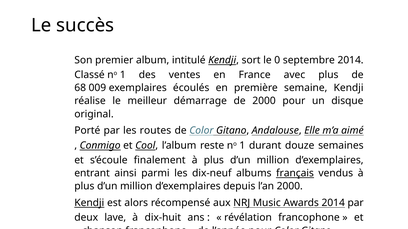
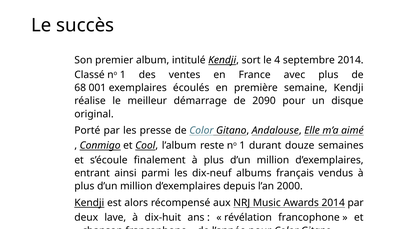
0: 0 -> 4 (277, 60)
009: 009 -> 001 (97, 88)
de 2000: 2000 -> 2090 (264, 101)
routes: routes -> presse (156, 131)
français underline: present -> none (295, 174)
